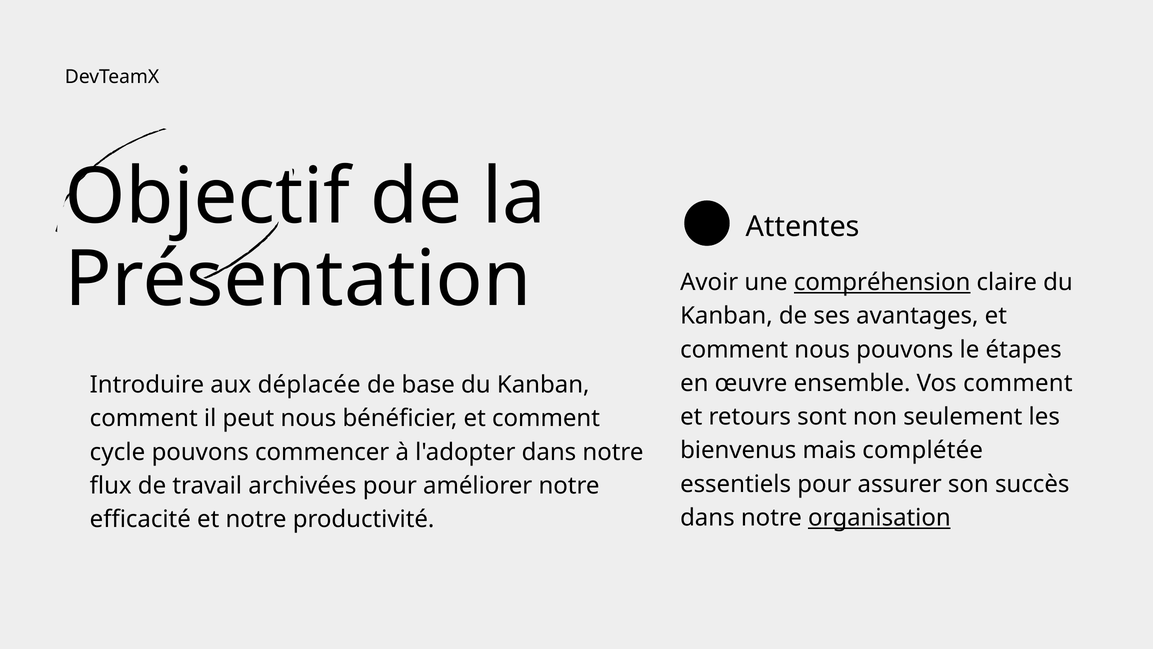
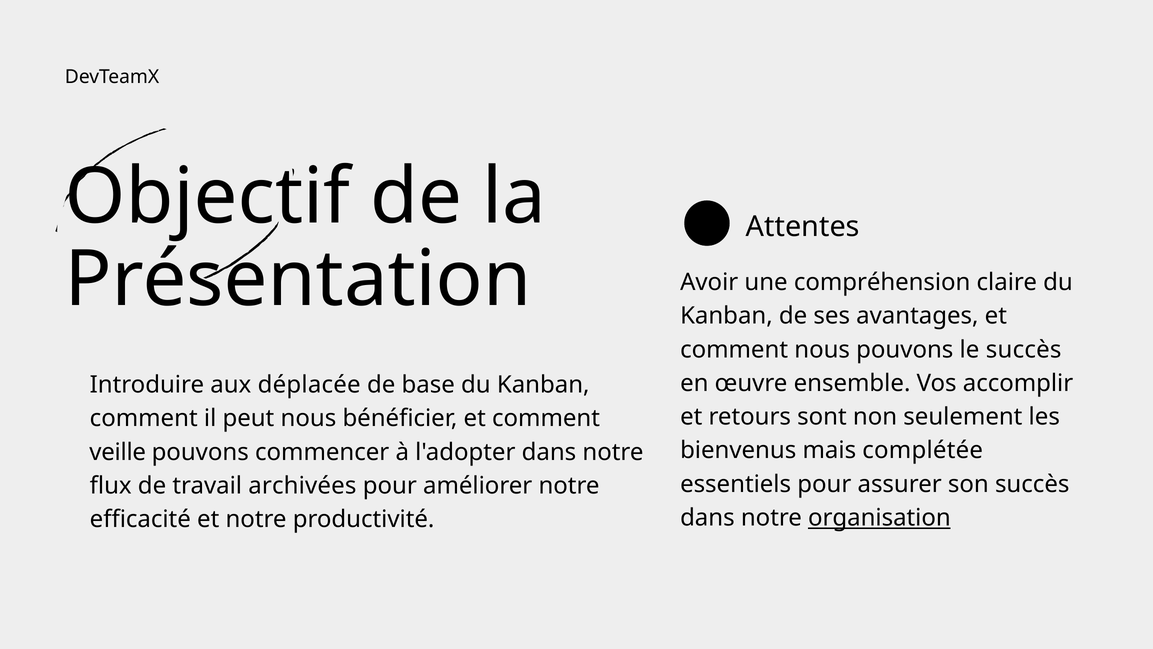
compréhension underline: present -> none (882, 282)
le étapes: étapes -> succès (1024, 349)
Vos comment: comment -> accomplir (1018, 383)
cycle: cycle -> veille (118, 452)
